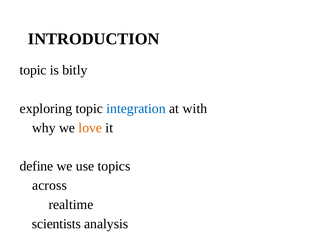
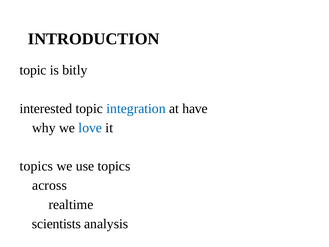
exploring: exploring -> interested (46, 108)
with: with -> have (195, 108)
love colour: orange -> blue (90, 128)
define: define -> topics (36, 166)
